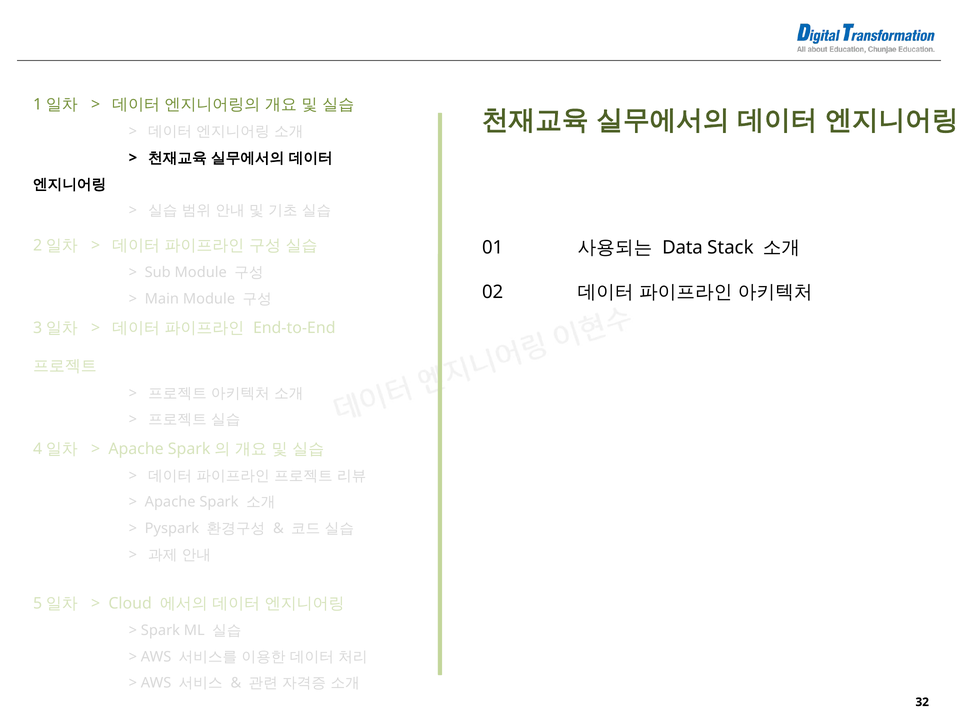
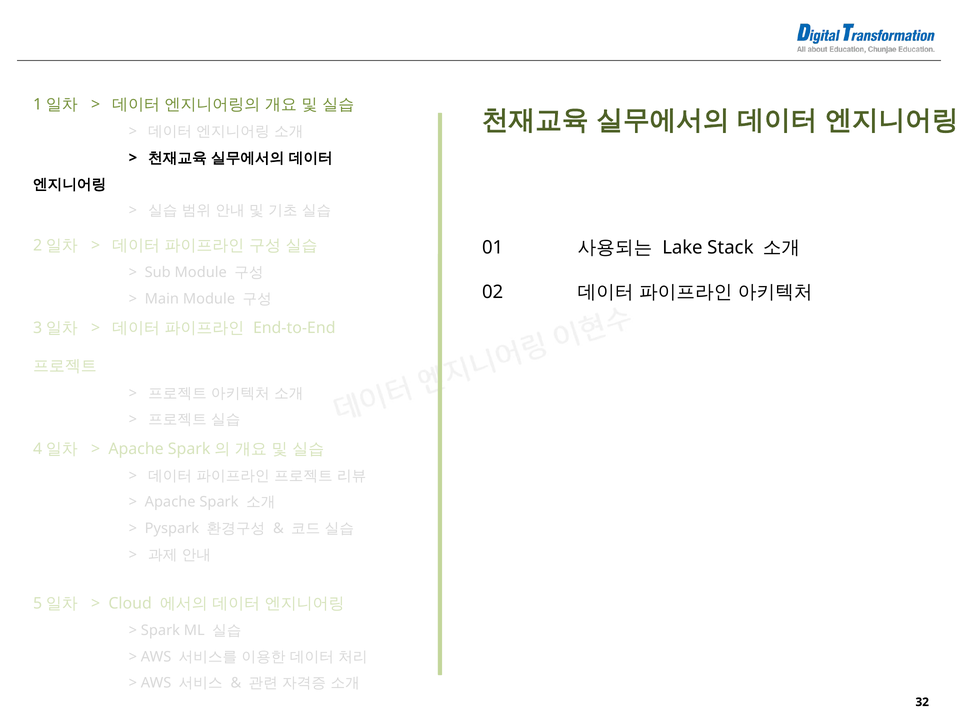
Data: Data -> Lake (682, 247)
